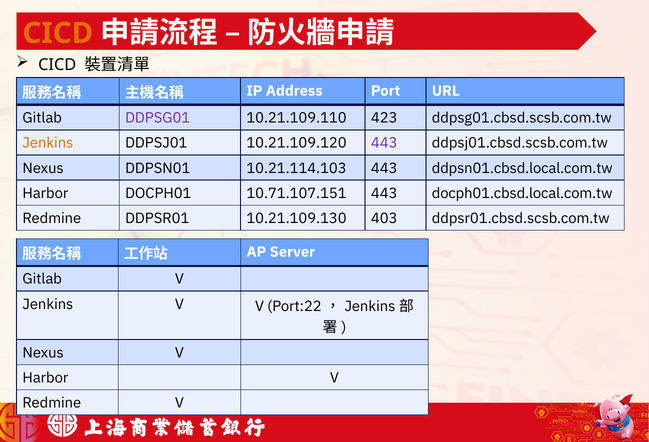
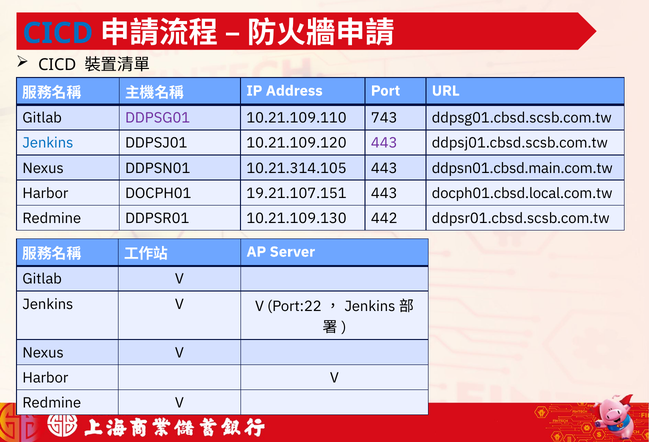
CICD colour: orange -> blue (58, 33)
423: 423 -> 743 (384, 118)
Jenkins colour: orange -> blue (48, 143)
10.21.114.103: 10.21.114.103 -> 10.21.314.105 (297, 168)
ddpsn01.cbsd.local.com.tw: ddpsn01.cbsd.local.com.tw -> ddpsn01.cbsd.main.com.tw (522, 168)
10.71.107.151: 10.71.107.151 -> 19.21.107.151 (297, 193)
403: 403 -> 442 (384, 218)
